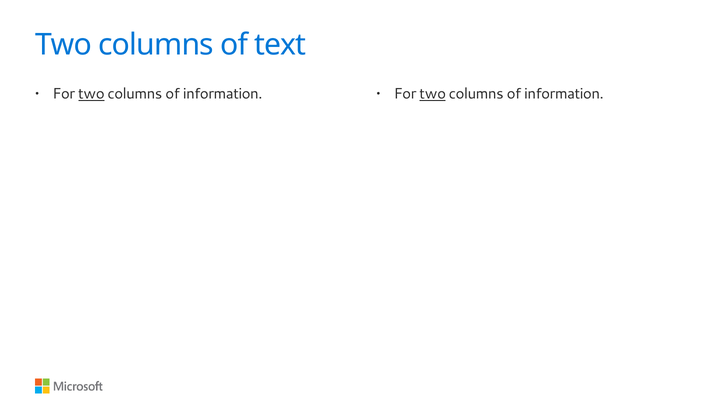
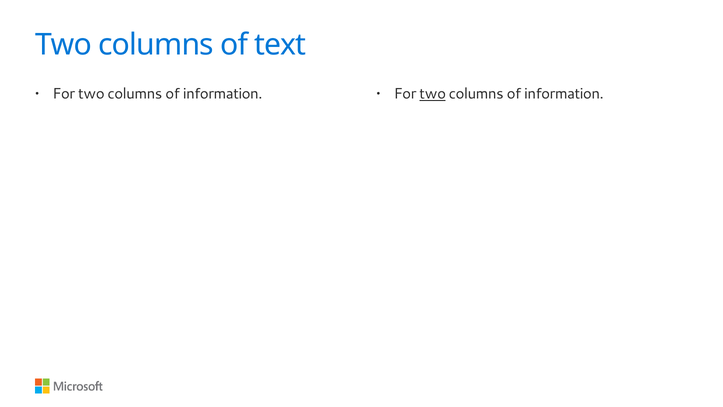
two underline: present -> none (91, 94)
